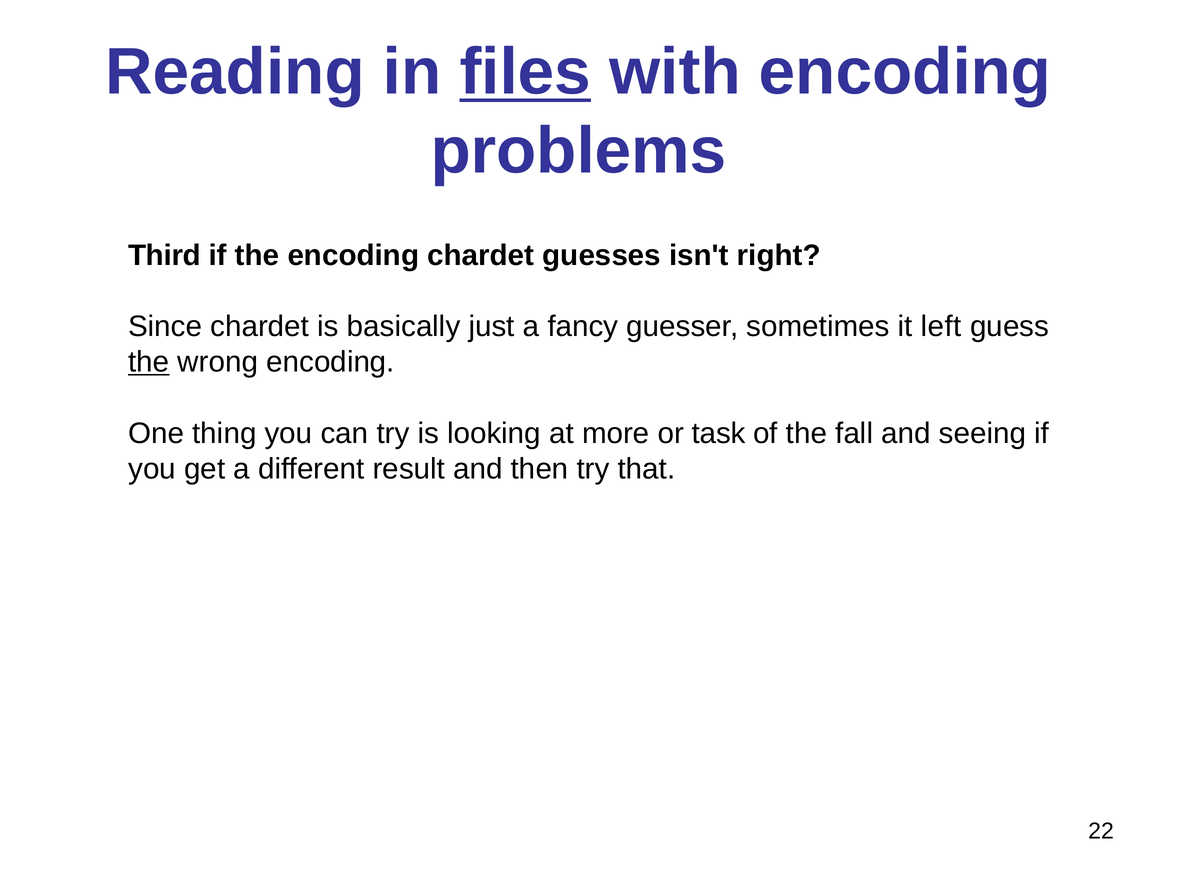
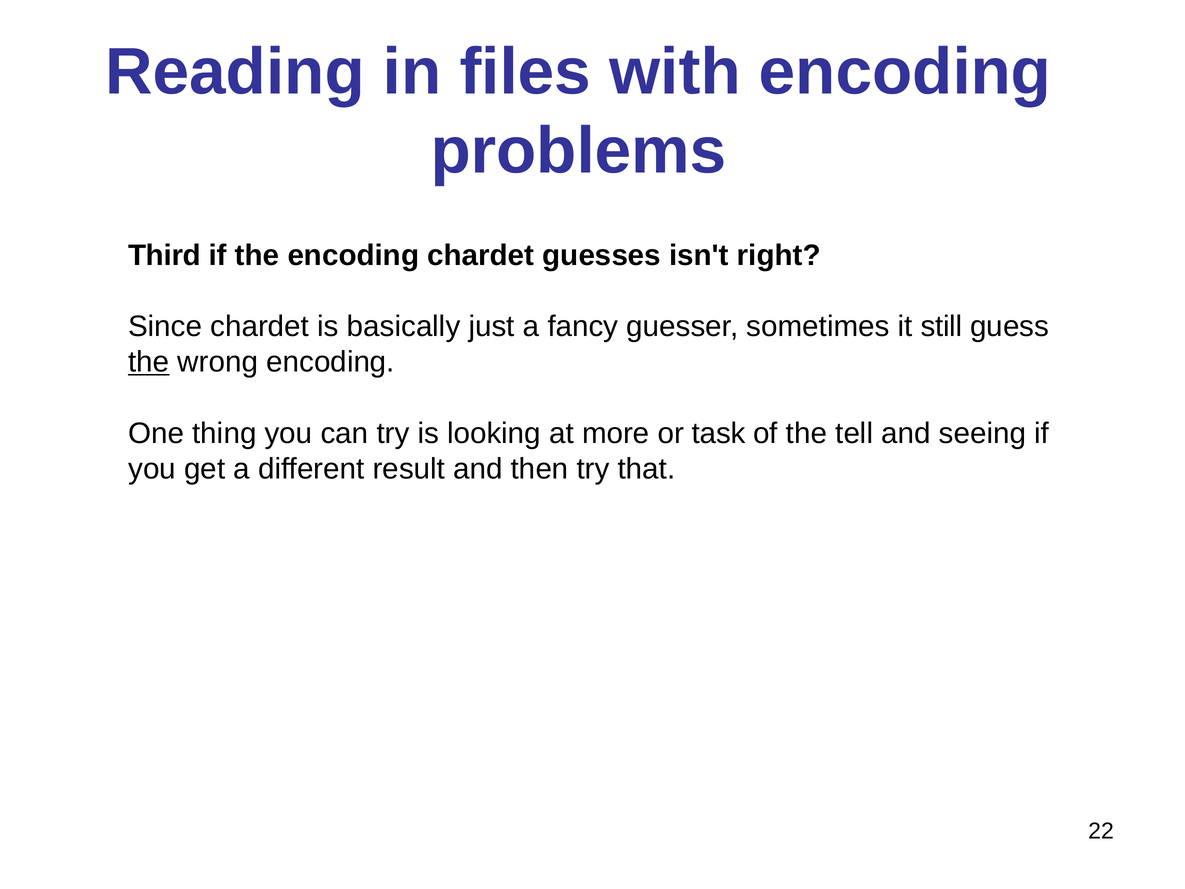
files underline: present -> none (525, 72)
left: left -> still (941, 326)
fall: fall -> tell (854, 433)
